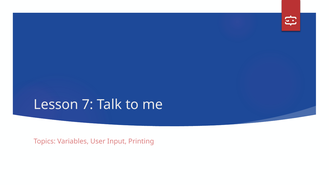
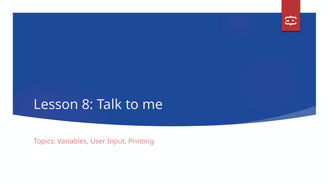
7: 7 -> 8 (88, 105)
